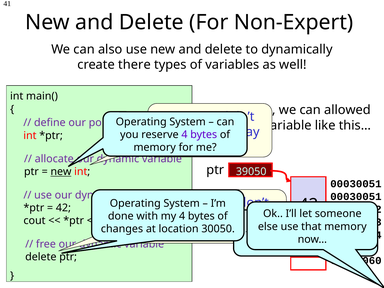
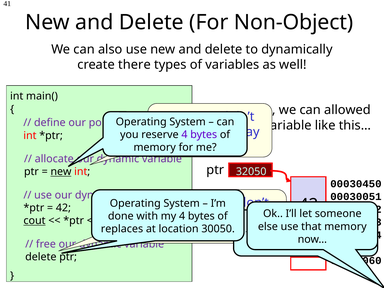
Non-Expert: Non-Expert -> Non-Object (294, 22)
39050: 39050 -> 32050 (251, 172)
00030051: 00030051 -> 00030450 (356, 184)
cout underline: none -> present (35, 221)
changes: changes -> replaces (122, 229)
